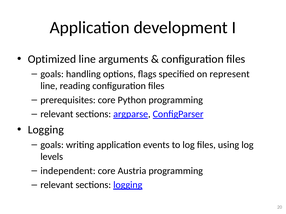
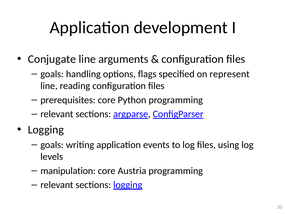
Optimized: Optimized -> Conjugate (52, 59)
independent: independent -> manipulation (68, 171)
